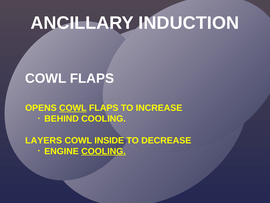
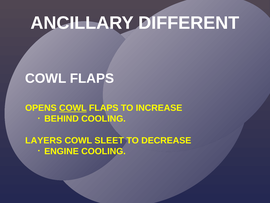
INDUCTION: INDUCTION -> DIFFERENT (189, 23)
INSIDE: INSIDE -> SLEET (109, 140)
COOLING underline: present -> none (104, 151)
